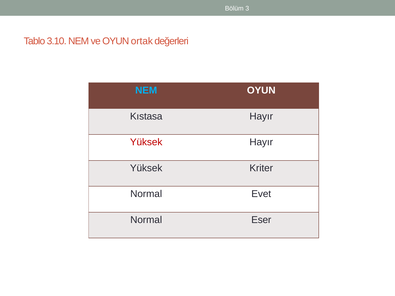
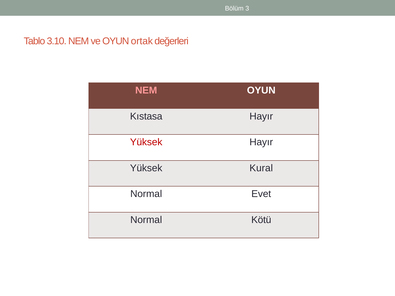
NEM colour: light blue -> pink (146, 90)
Kriter: Kriter -> Kural (261, 168)
Eser: Eser -> Kötü (261, 220)
